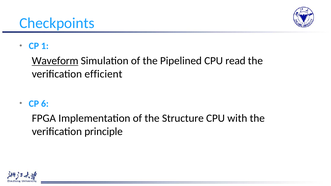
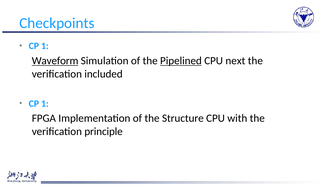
Pipelined underline: none -> present (181, 61)
read: read -> next (235, 61)
efficient: efficient -> included (104, 74)
6: 6 -> 1 (45, 104)
